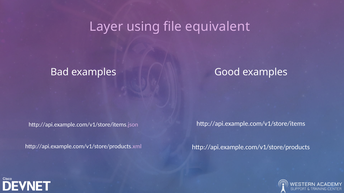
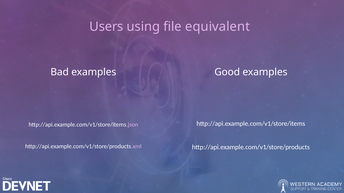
Layer: Layer -> Users (106, 27)
